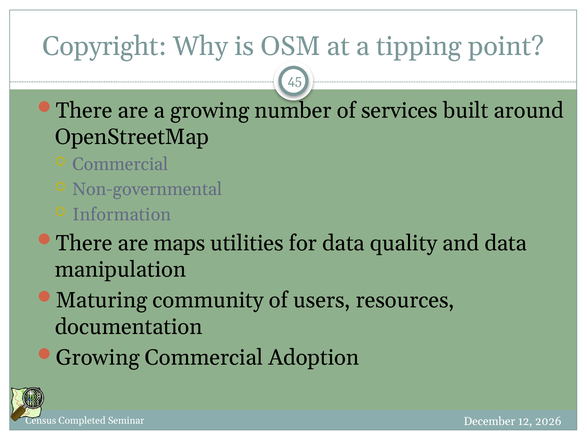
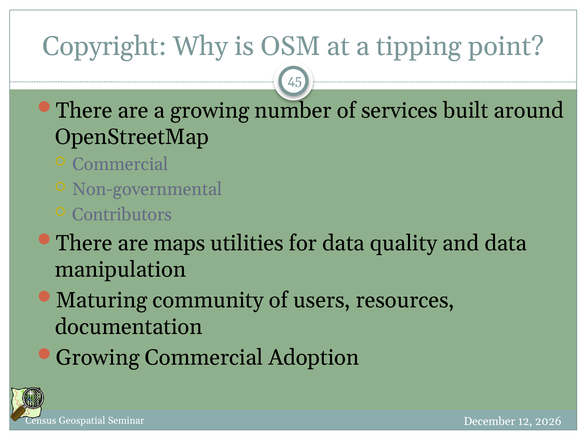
Information: Information -> Contributors (122, 215)
Completed: Completed -> Geospatial (82, 421)
